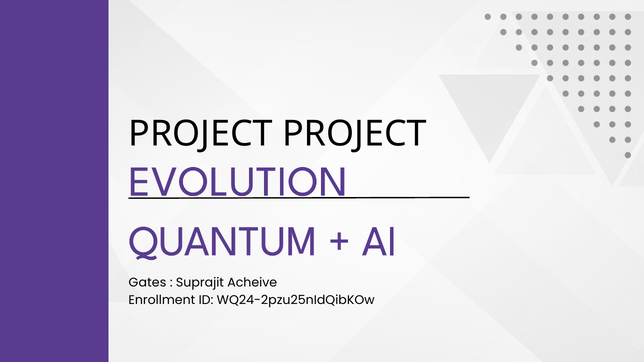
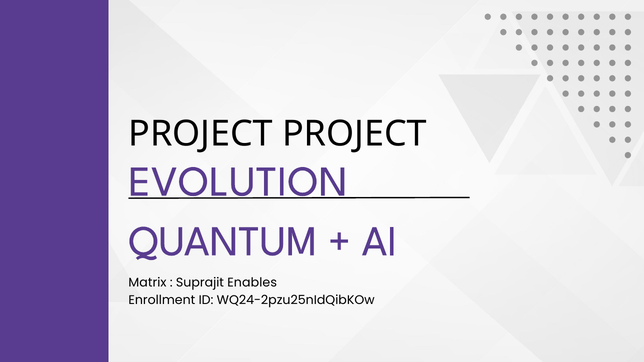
Gates: Gates -> Matrix (147, 283)
Acheive: Acheive -> Enables (252, 283)
